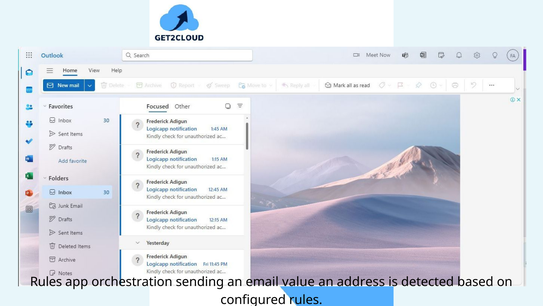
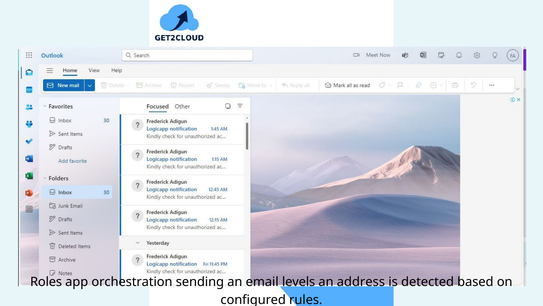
Rules: Rules -> Roles (46, 282)
value: value -> levels (299, 282)
